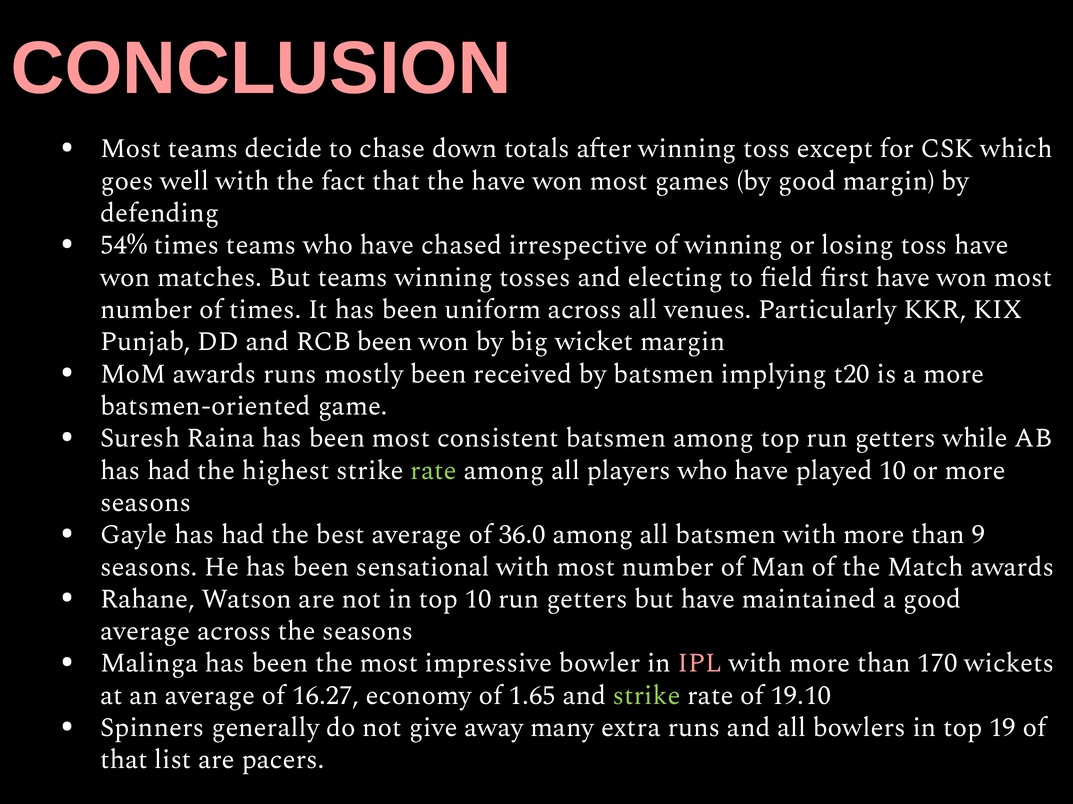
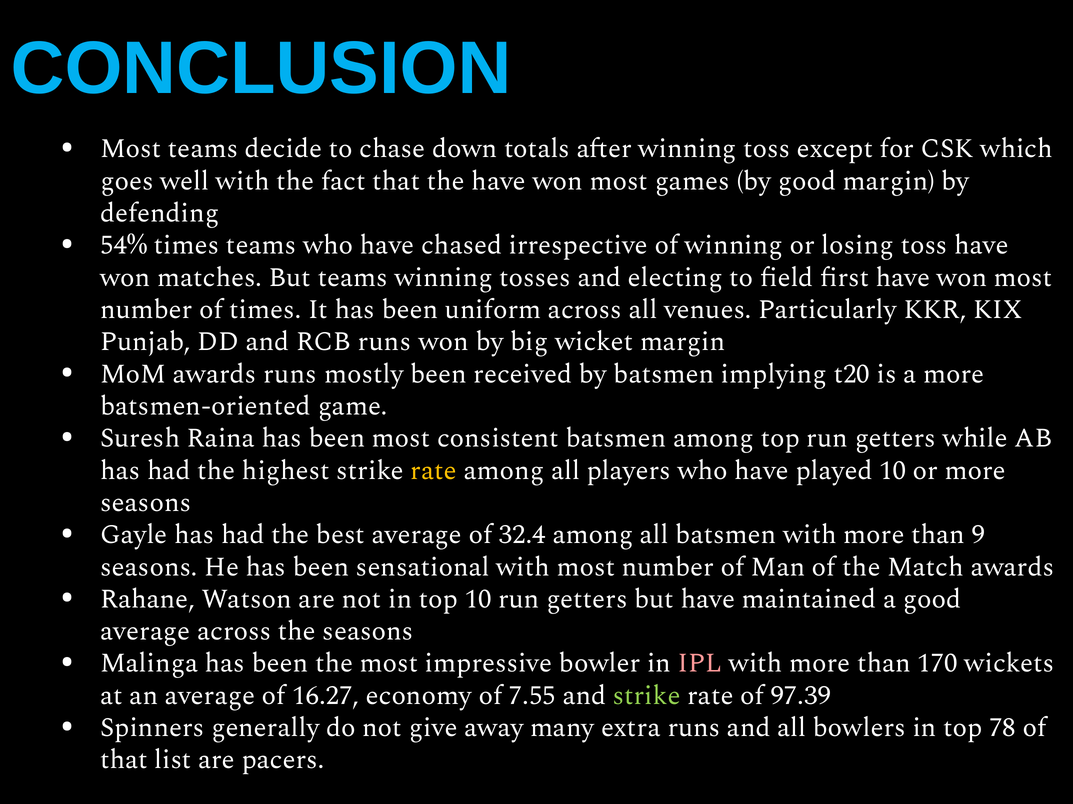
CONCLUSION colour: pink -> light blue (261, 69)
RCB been: been -> runs (385, 342)
rate colour: light green -> yellow (434, 471)
36.0: 36.0 -> 32.4 (522, 535)
1.65: 1.65 -> 7.55 (532, 696)
19.10: 19.10 -> 97.39 (801, 696)
19: 19 -> 78 (1002, 728)
